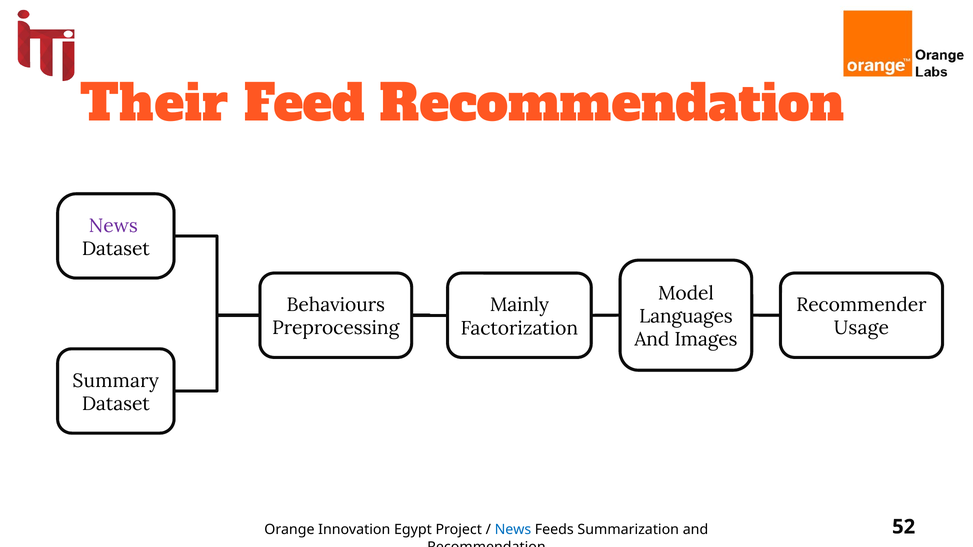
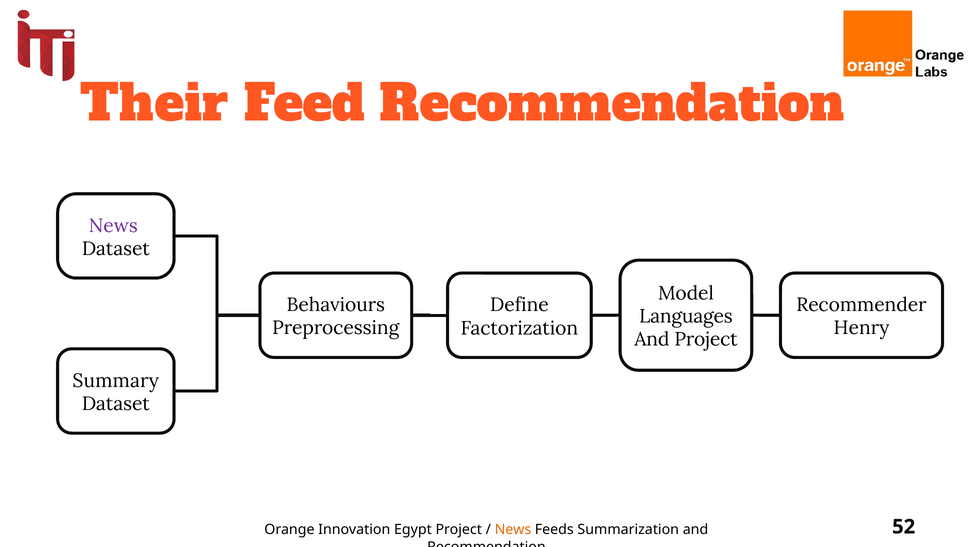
Mainly: Mainly -> Define (519, 305)
Usage: Usage -> Henry (861, 328)
And Images: Images -> Project (706, 340)
News colour: blue -> orange (513, 530)
